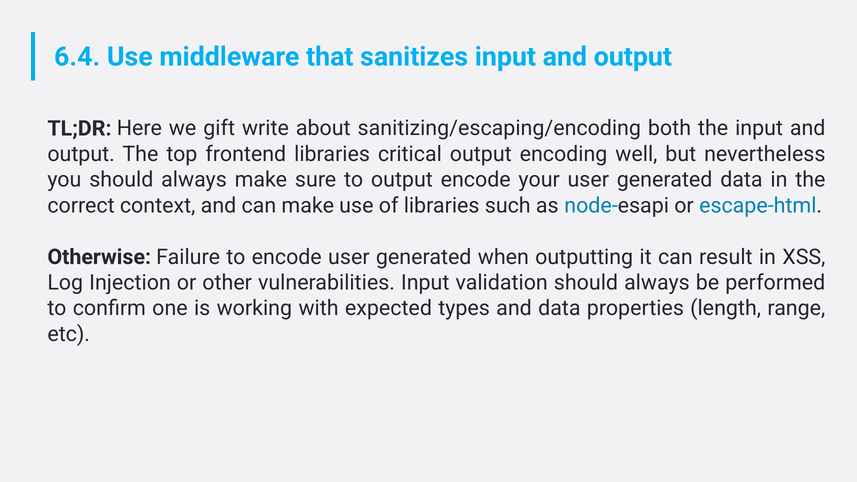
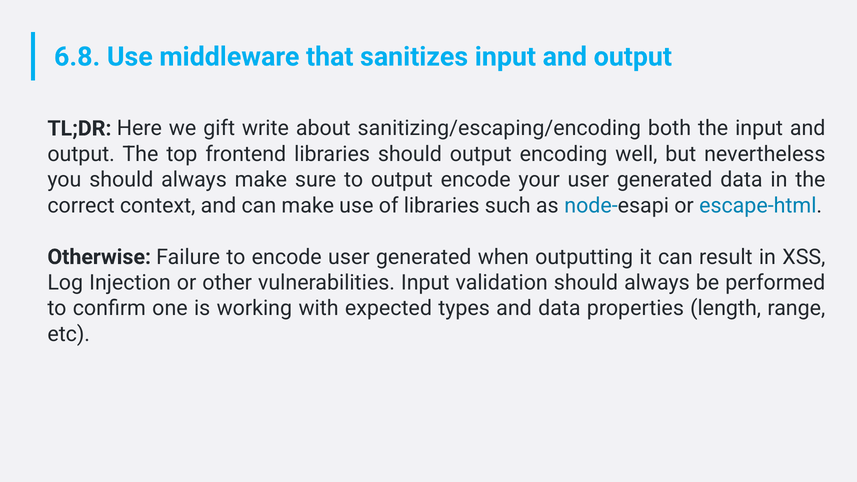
6.4: 6.4 -> 6.8 (77, 57)
libraries critical: critical -> should (410, 154)
